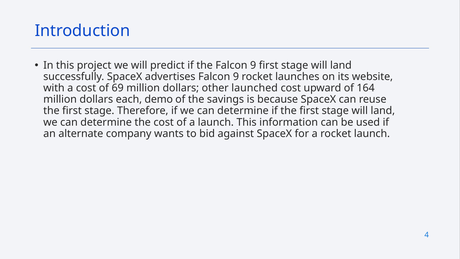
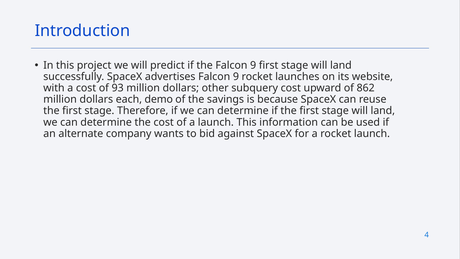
69: 69 -> 93 (118, 88)
launched: launched -> subquery (255, 88)
164: 164 -> 862 (366, 88)
